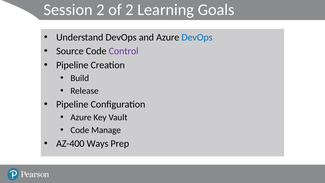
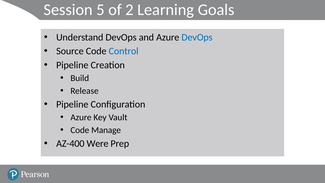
Session 2: 2 -> 5 (100, 10)
Control colour: purple -> blue (124, 51)
Ways: Ways -> Were (98, 143)
